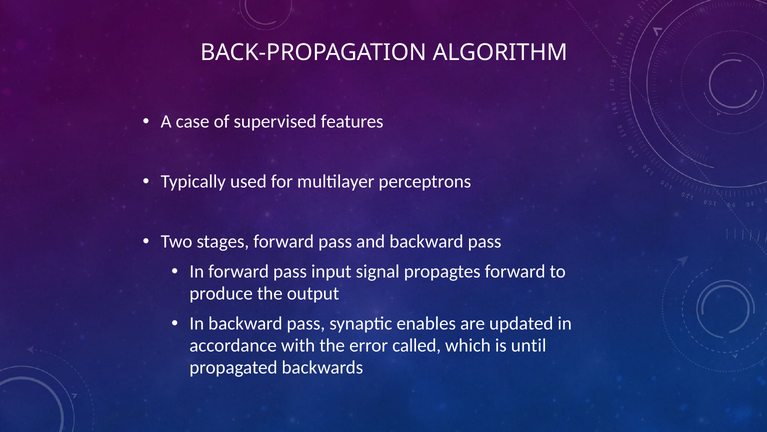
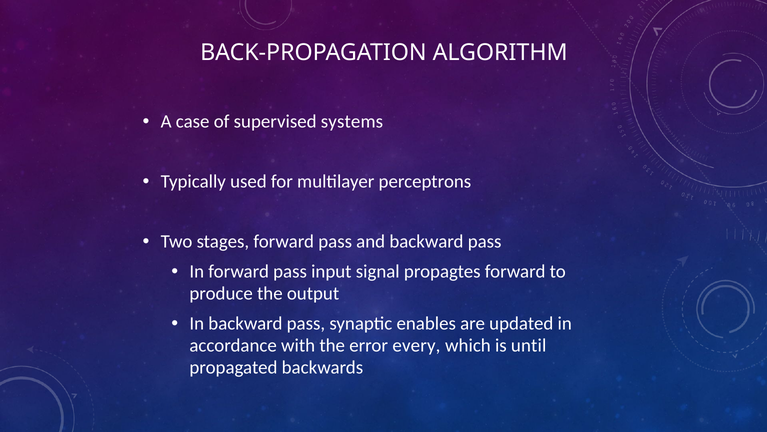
features: features -> systems (352, 121)
called: called -> every (416, 345)
